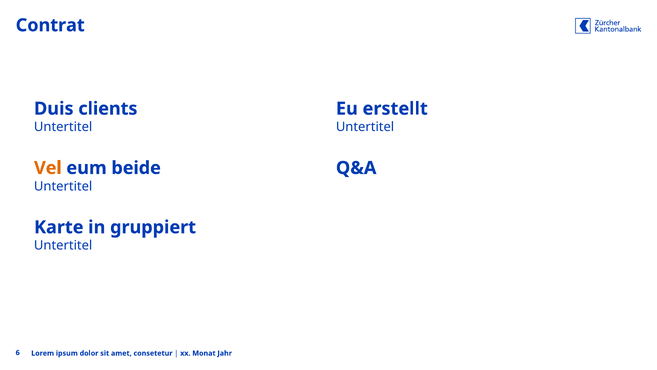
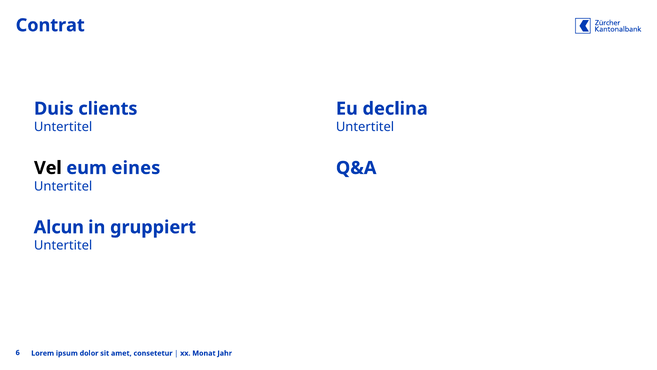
erstellt: erstellt -> declina (395, 109)
Vel colour: orange -> black (48, 168)
beide: beide -> eines (136, 168)
Karte: Karte -> Alcun (59, 227)
